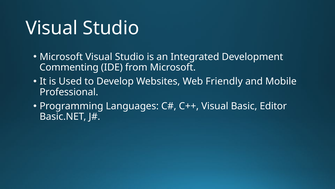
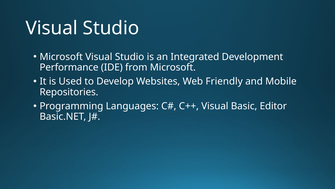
Commenting: Commenting -> Performance (69, 67)
Professional: Professional -> Repositories (69, 92)
